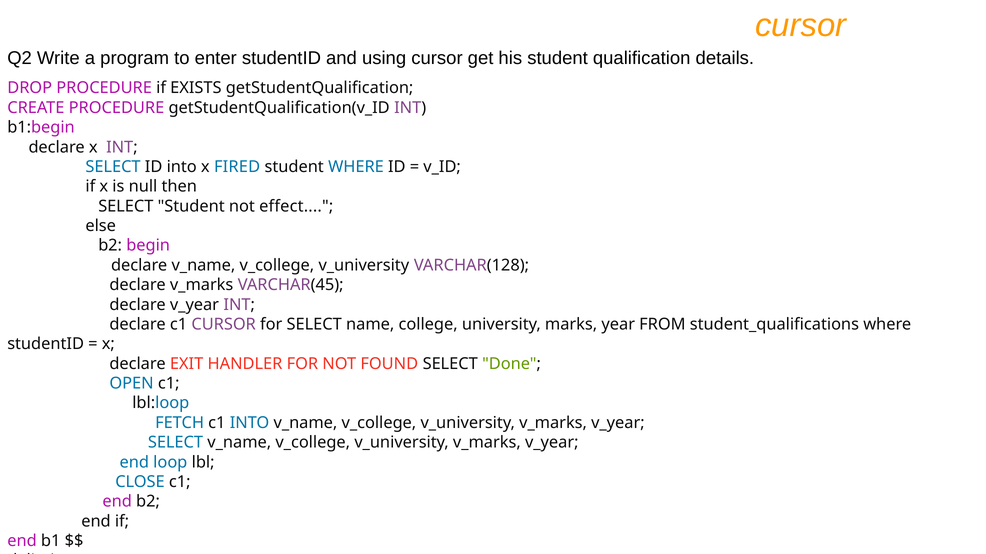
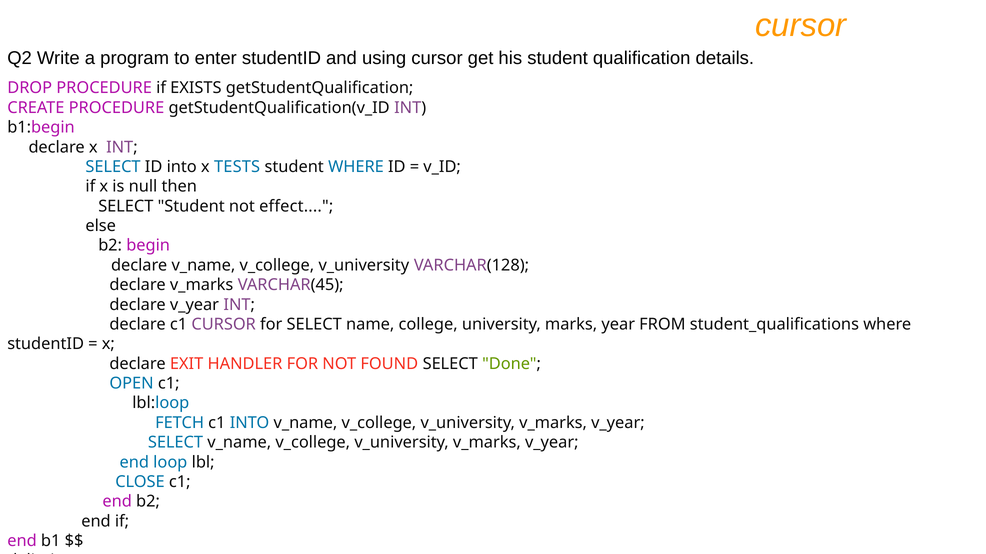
FIRED: FIRED -> TESTS (237, 167)
